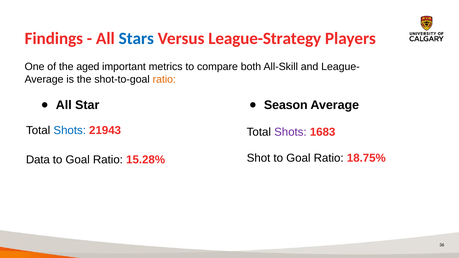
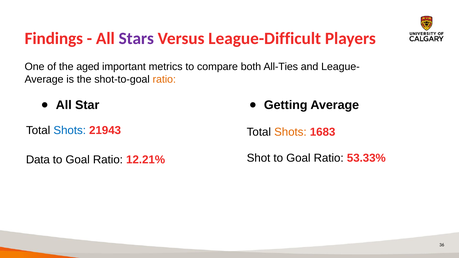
Stars colour: blue -> purple (136, 39)
League-Strategy: League-Strategy -> League-Difficult (265, 39)
All-Skill: All-Skill -> All-Ties (281, 67)
Season: Season -> Getting (286, 105)
Shots colour: purple -> orange (290, 132)
18.75%: 18.75% -> 53.33% (366, 158)
15.28%: 15.28% -> 12.21% (146, 160)
